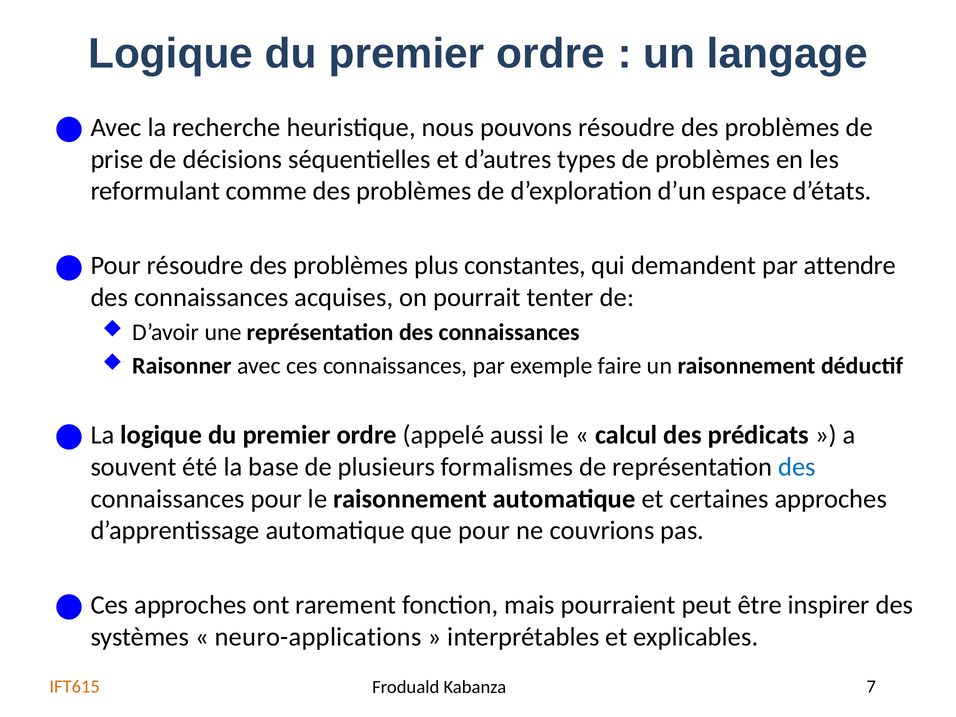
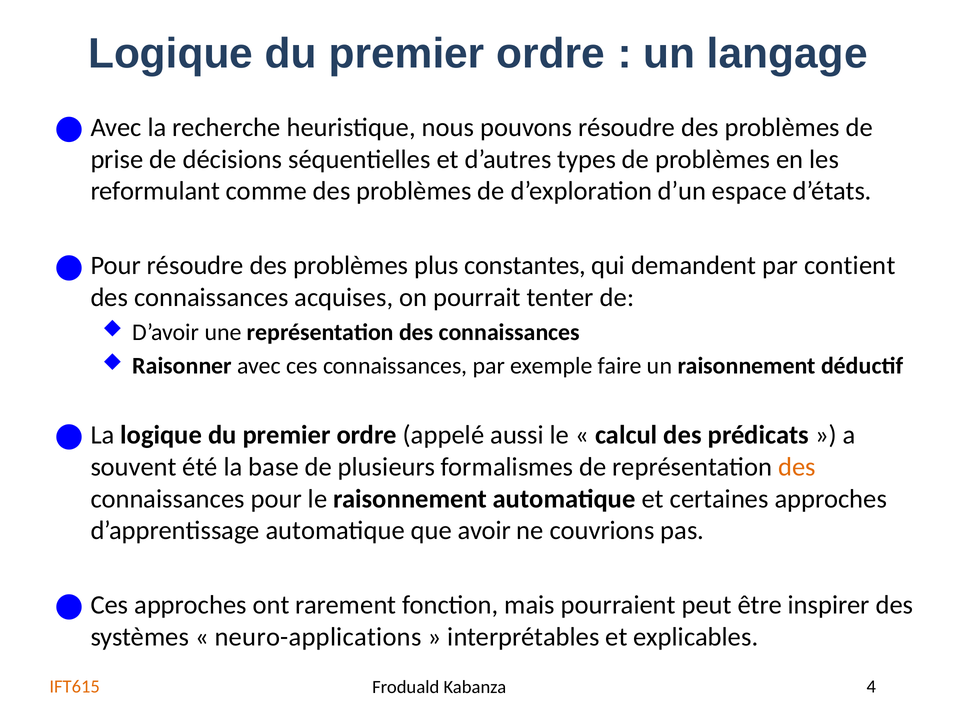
attendre: attendre -> contient (850, 266)
des colour: blue -> orange (797, 467)
que pour: pour -> avoir (484, 531)
7: 7 -> 4 (871, 687)
